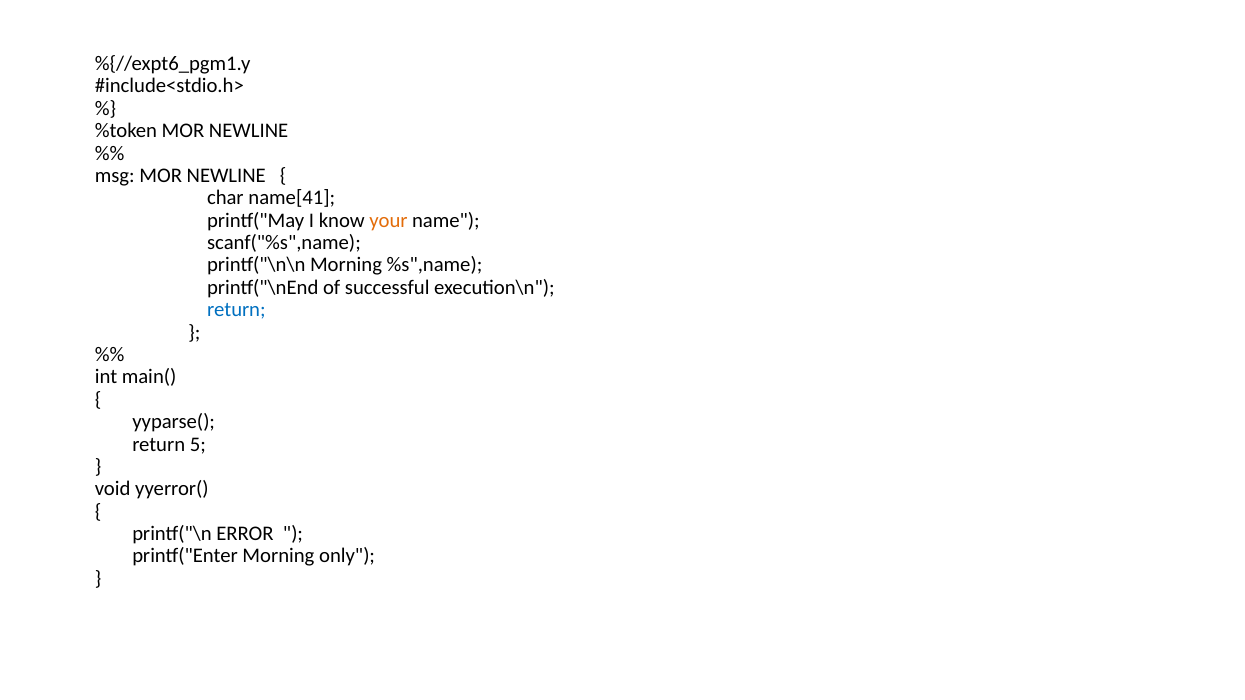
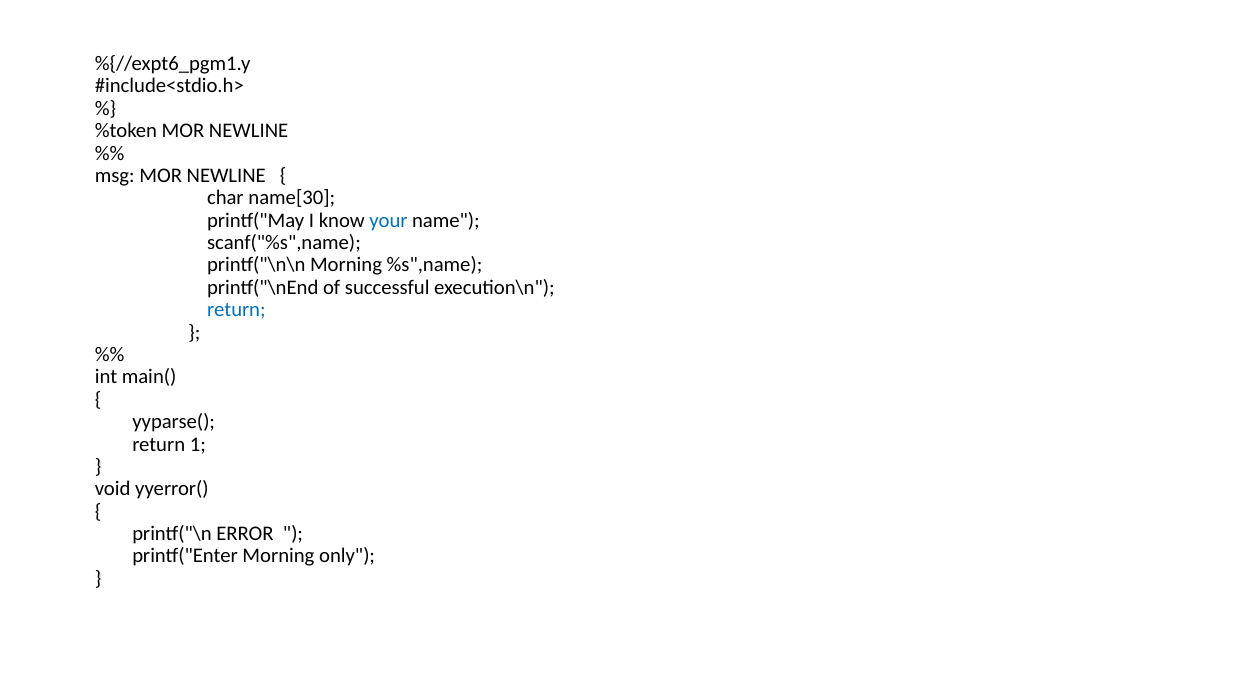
name[41: name[41 -> name[30 (292, 198)
your colour: orange -> blue (388, 220)
5: 5 -> 1 (198, 444)
